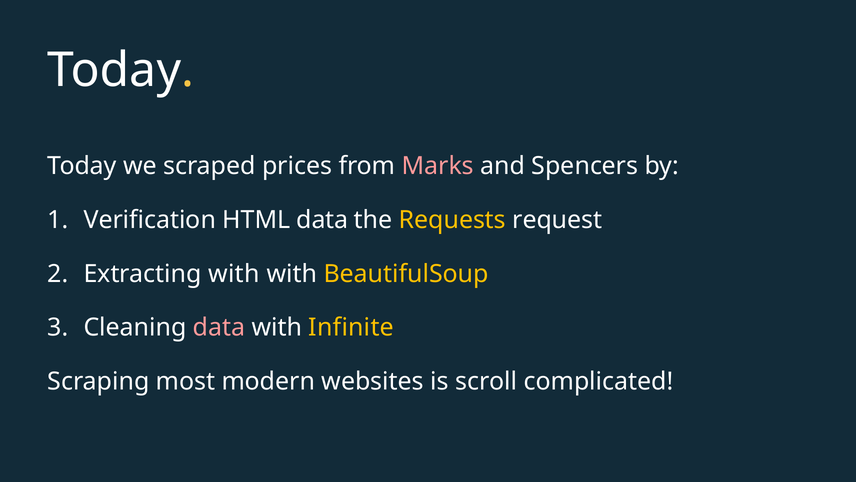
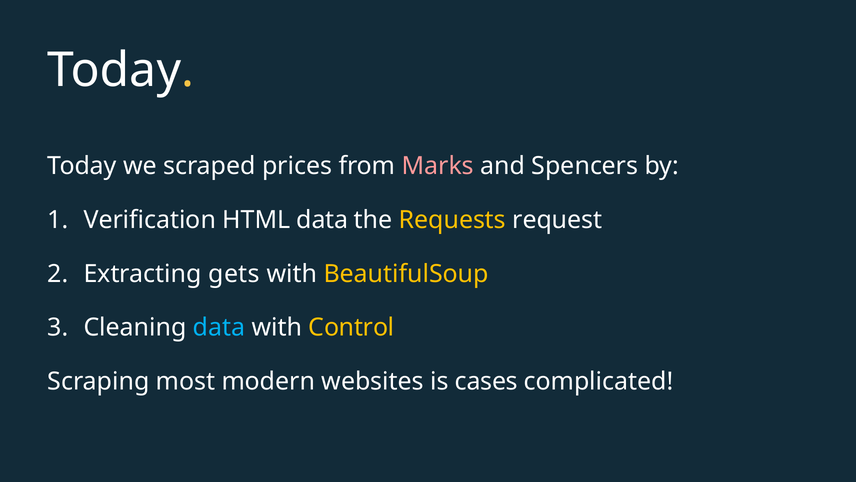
Extracting with: with -> gets (234, 273)
data colour: pink -> light blue (219, 327)
Infinite: Infinite -> Control (351, 327)
scroll: scroll -> cases (486, 381)
